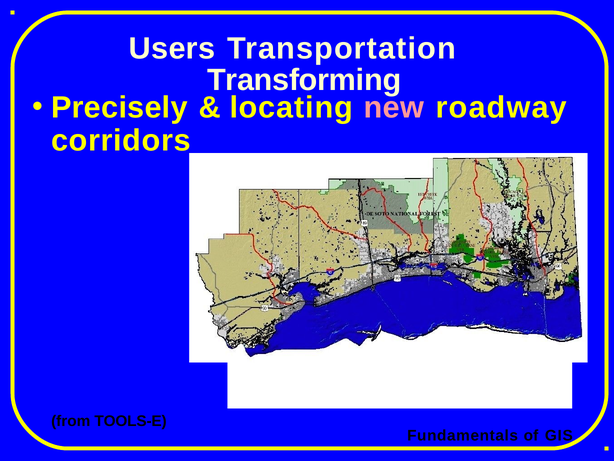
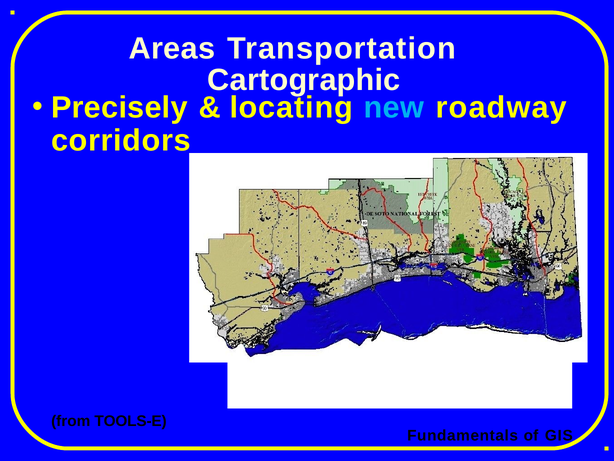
Users: Users -> Areas (172, 49)
Transforming: Transforming -> Cartographic (304, 80)
new colour: pink -> light blue (394, 107)
